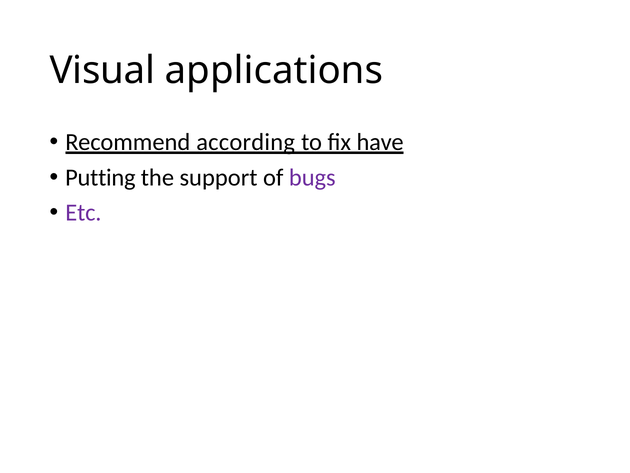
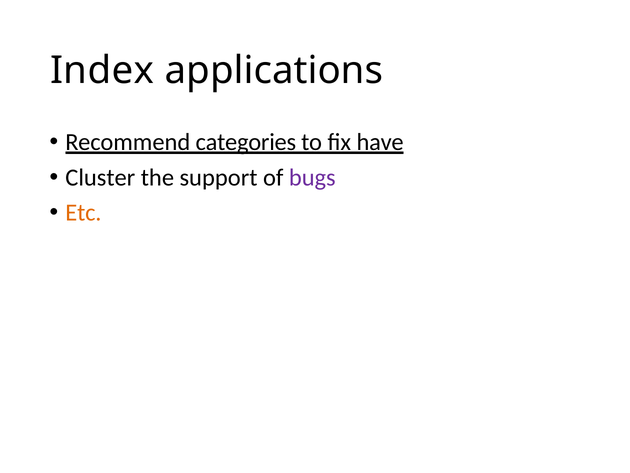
Visual: Visual -> Index (102, 71)
according: according -> categories (246, 142)
Putting: Putting -> Cluster (100, 177)
Etc colour: purple -> orange (83, 212)
